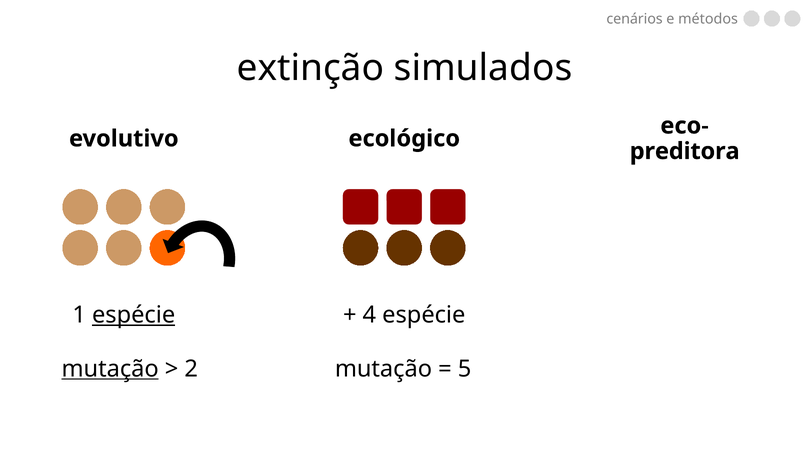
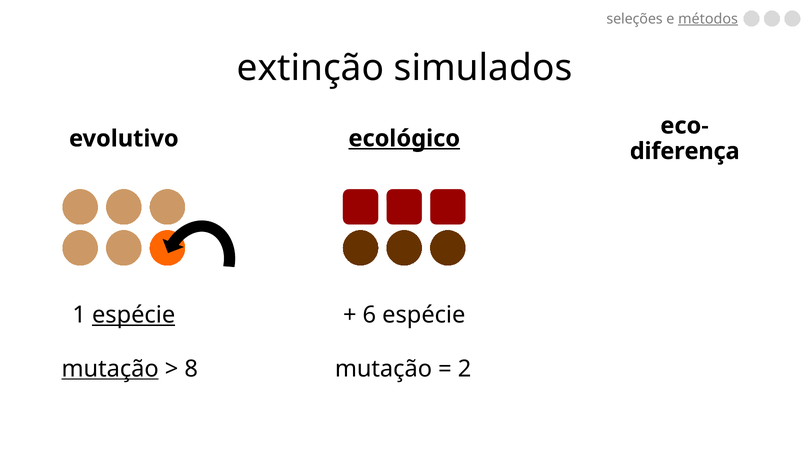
cenários: cenários -> seleções (635, 19)
métodos underline: none -> present (708, 19)
ecológico underline: none -> present (404, 138)
preditora: preditora -> diferença (685, 151)
4: 4 -> 6 (369, 315)
2: 2 -> 8 (191, 369)
5: 5 -> 2 (465, 369)
